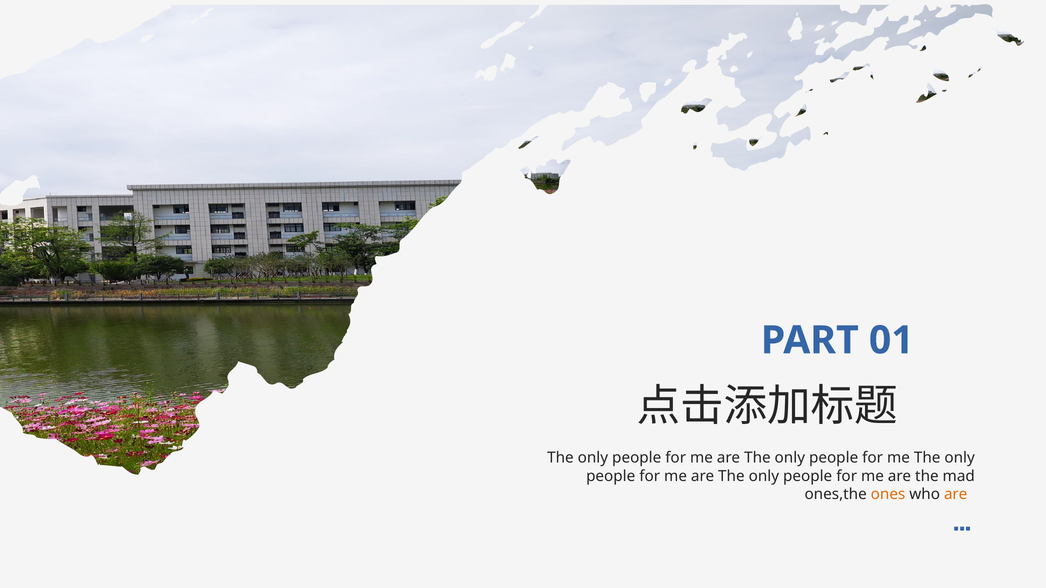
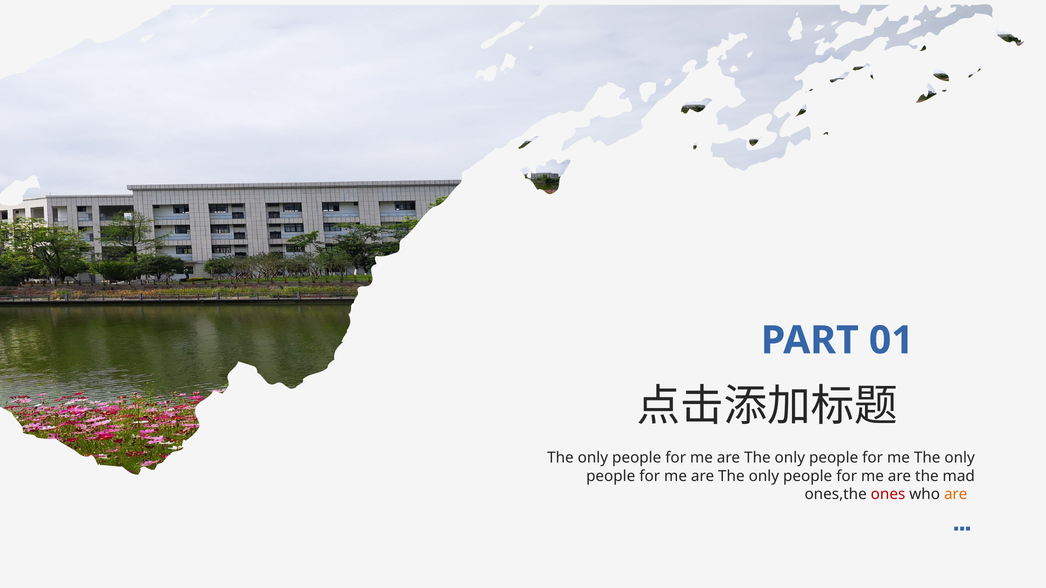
ones colour: orange -> red (888, 495)
